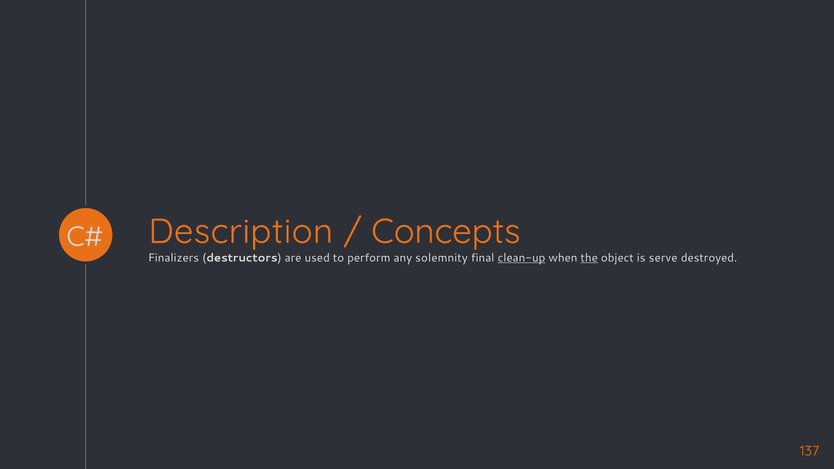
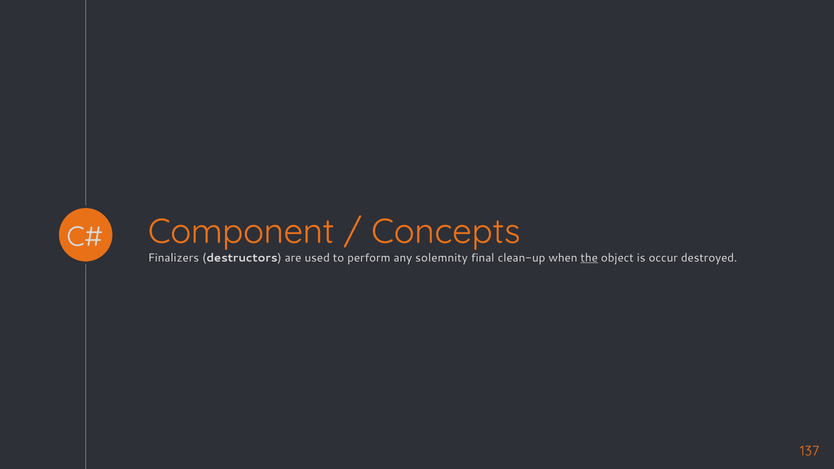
Description: Description -> Component (241, 232)
clean-up underline: present -> none (521, 258)
serve: serve -> occur (663, 258)
